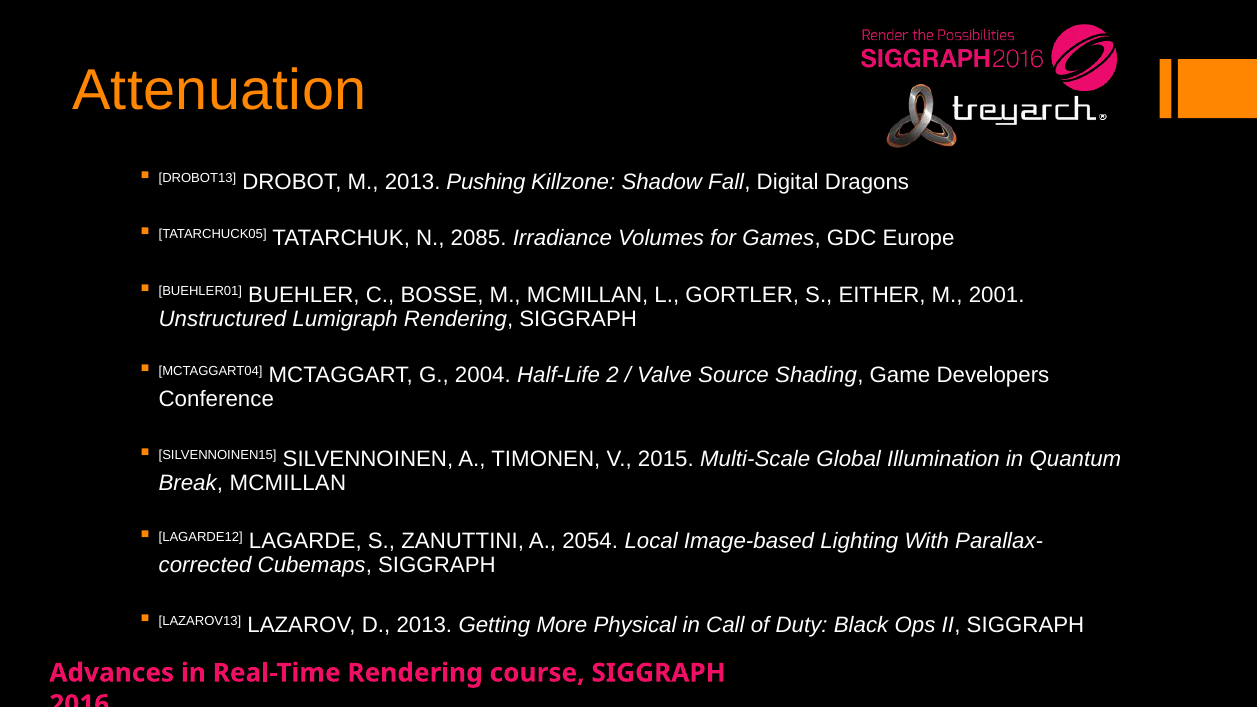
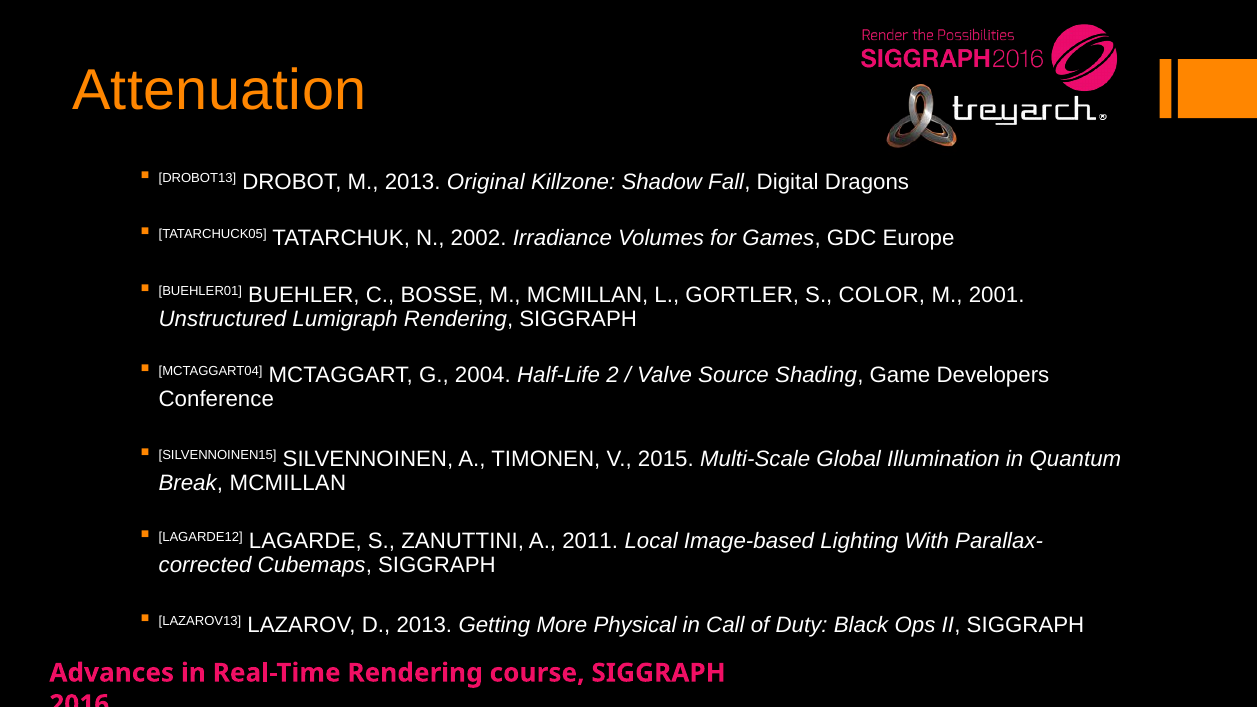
Pushing: Pushing -> Original (486, 182)
2085: 2085 -> 2002 (479, 238)
EITHER: EITHER -> COLOR (882, 295)
2054: 2054 -> 2011 (590, 541)
